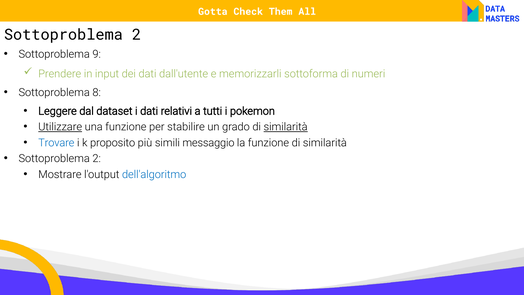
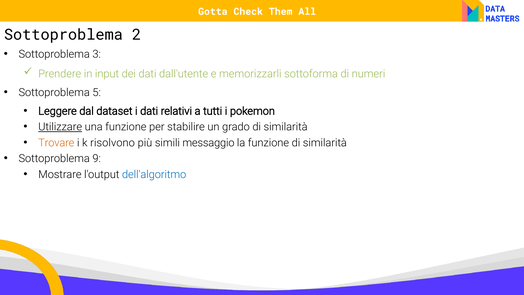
9: 9 -> 3 (97, 54)
8: 8 -> 5 (97, 92)
similarità underline: present -> none (286, 127)
Trovare colour: blue -> orange (56, 143)
proposito: proposito -> risolvono (113, 143)
2: 2 -> 9 (97, 158)
